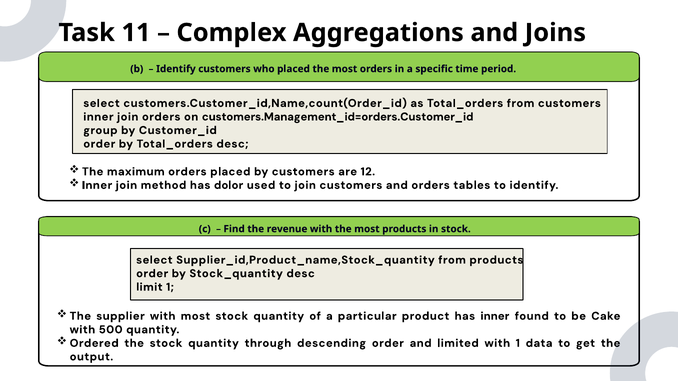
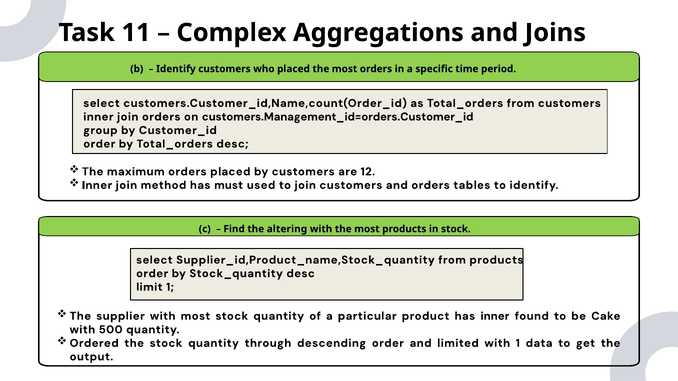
dolor: dolor -> must (229, 185)
revenue: revenue -> altering (287, 229)
